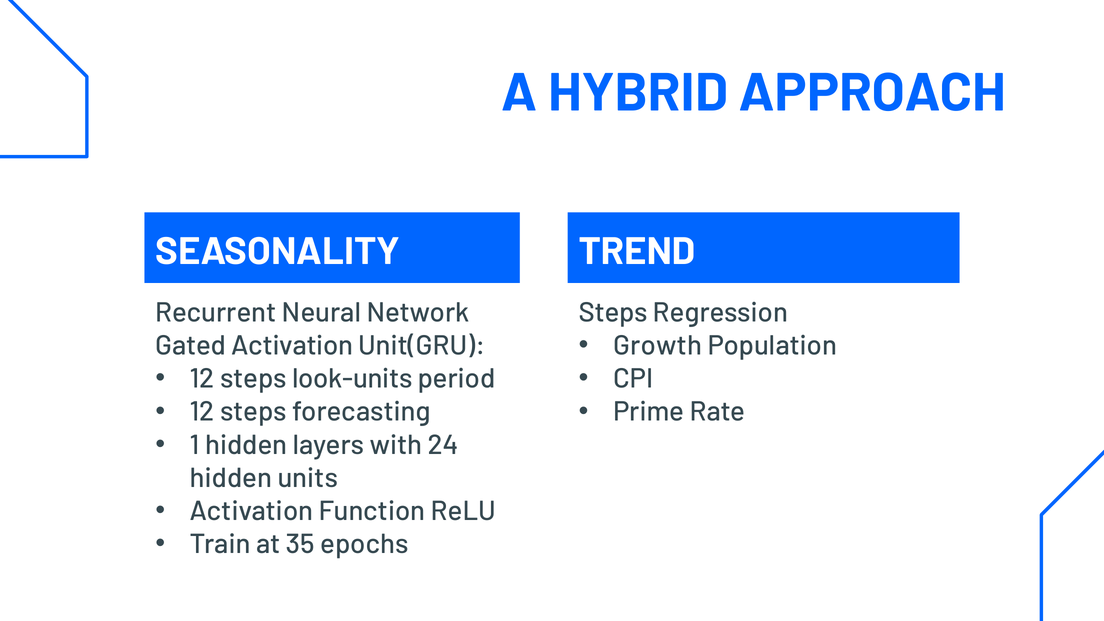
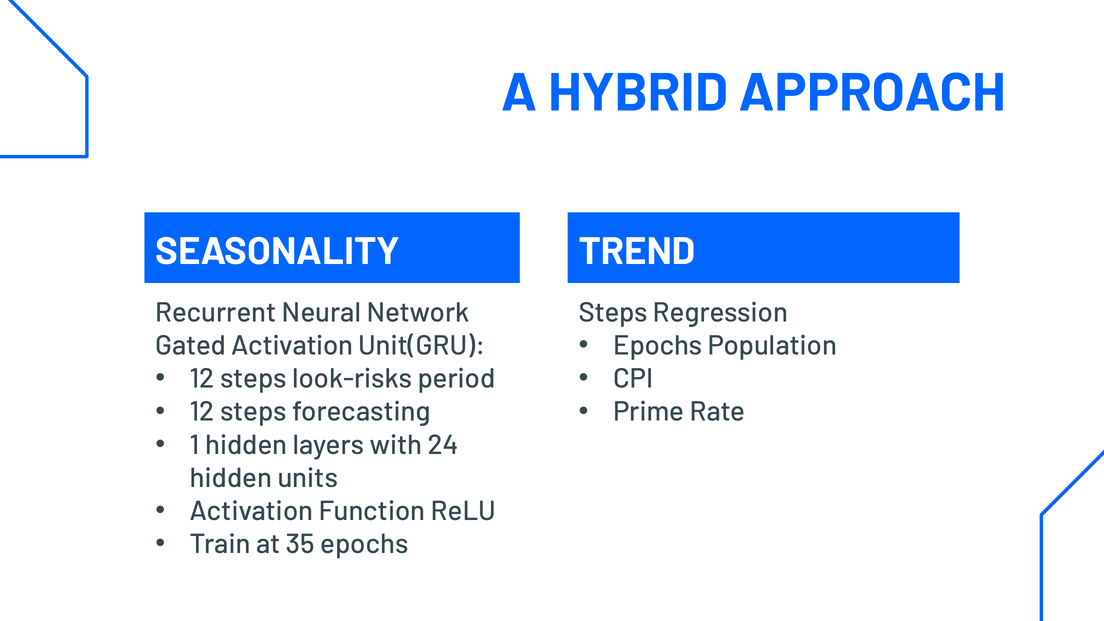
Growth: Growth -> Epochs (658, 346)
look-units: look-units -> look-risks (352, 379)
